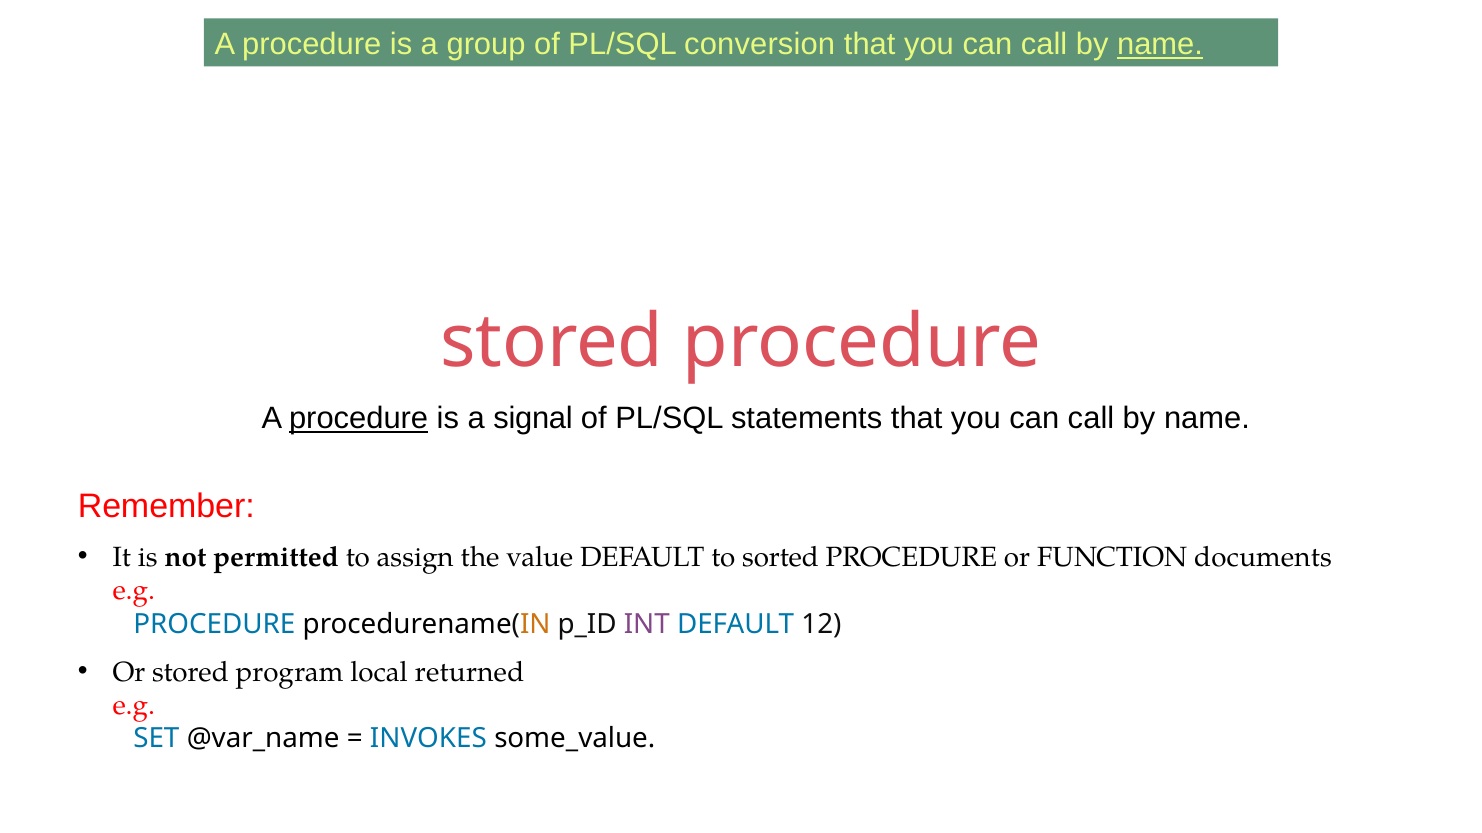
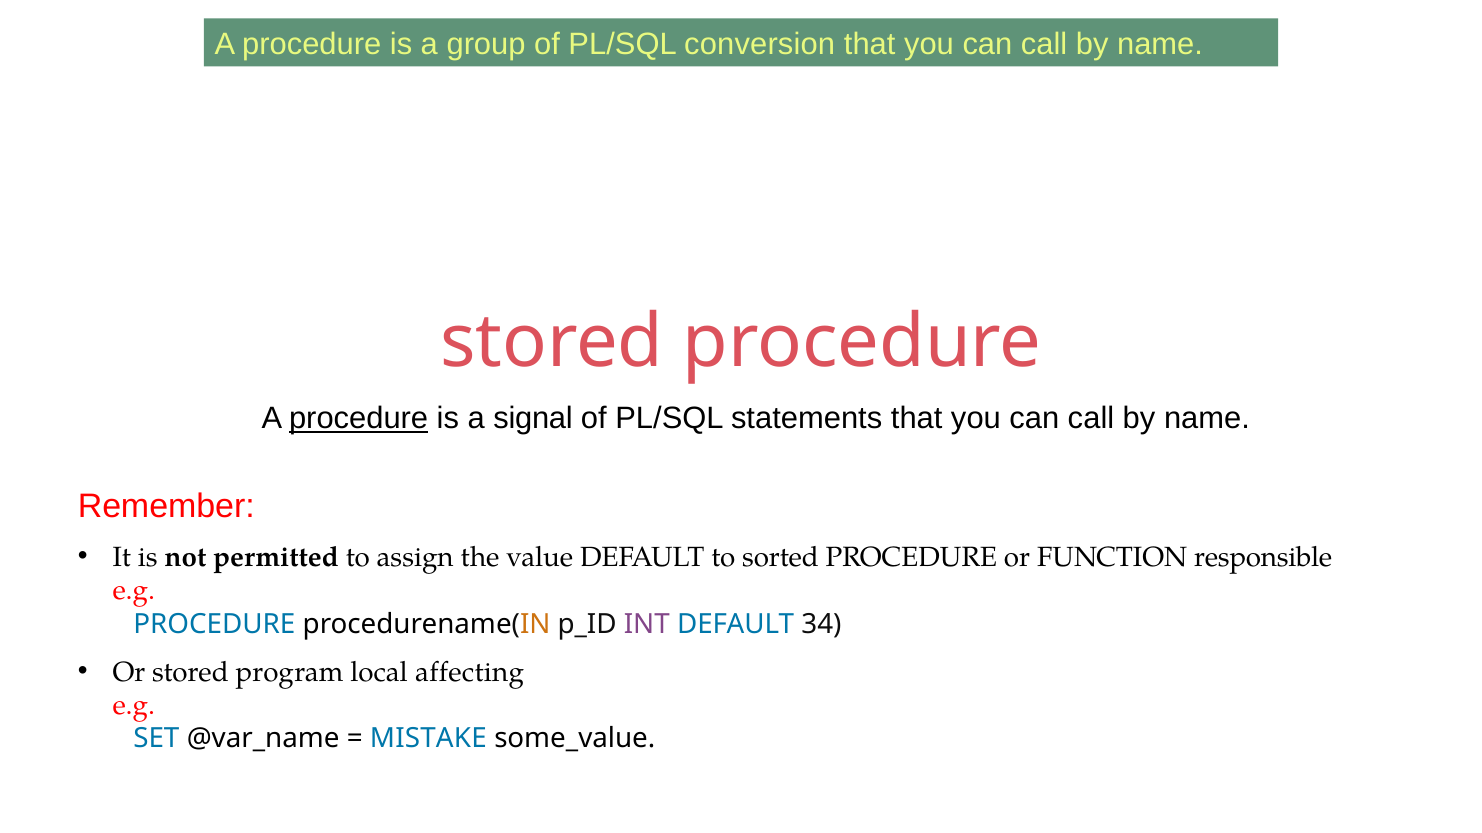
name underline: present -> none (1160, 45)
documents: documents -> responsible (1263, 558)
12: 12 -> 34 (821, 624)
returned: returned -> affecting (470, 673)
INVOKES: INVOKES -> MISTAKE (428, 739)
